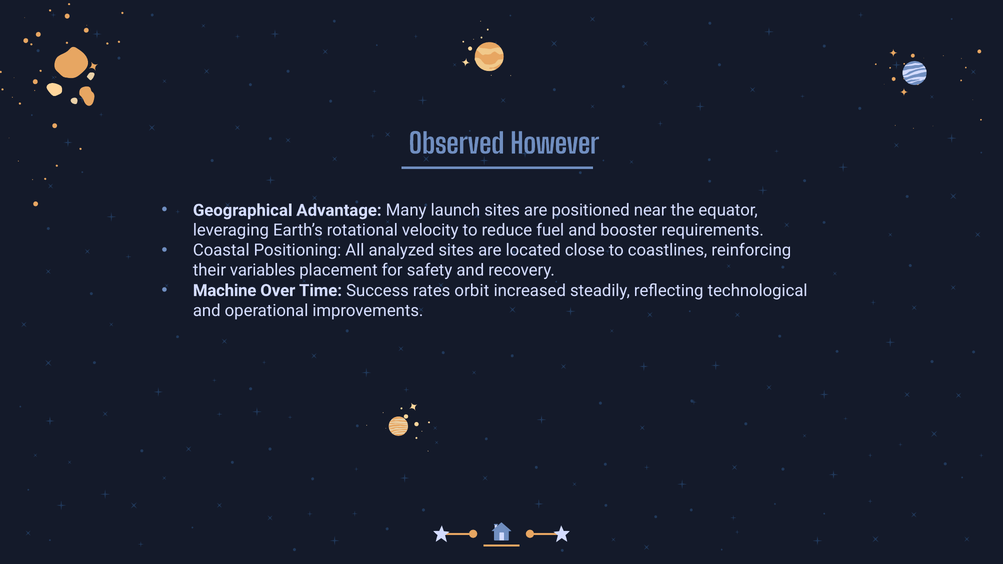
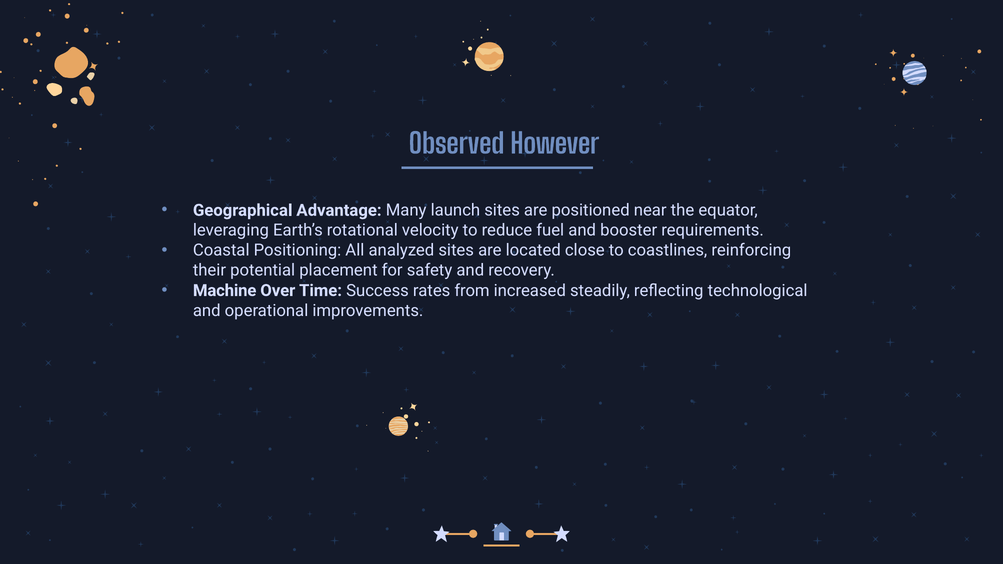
variables: variables -> potential (263, 271)
orbit: orbit -> from (472, 291)
